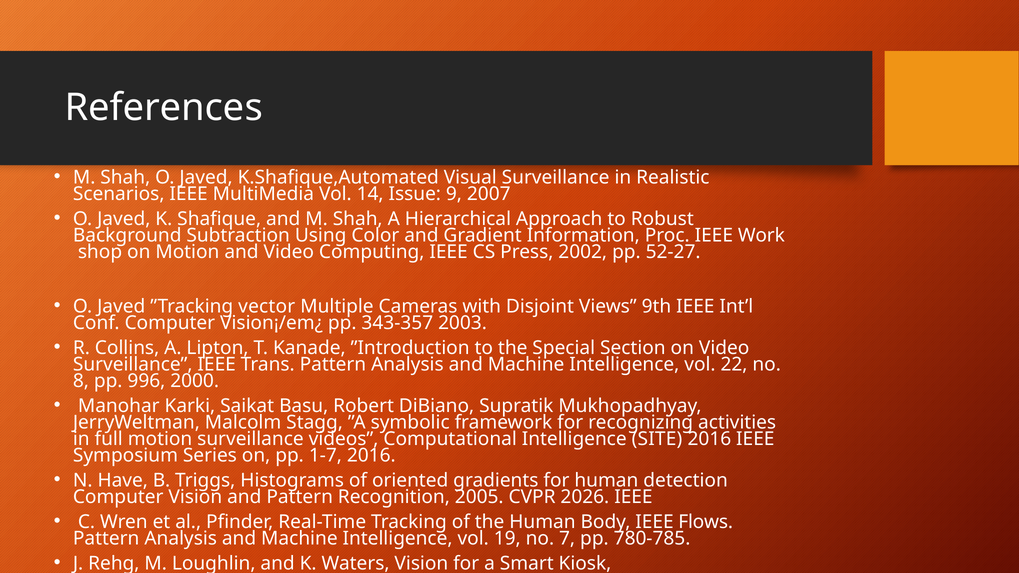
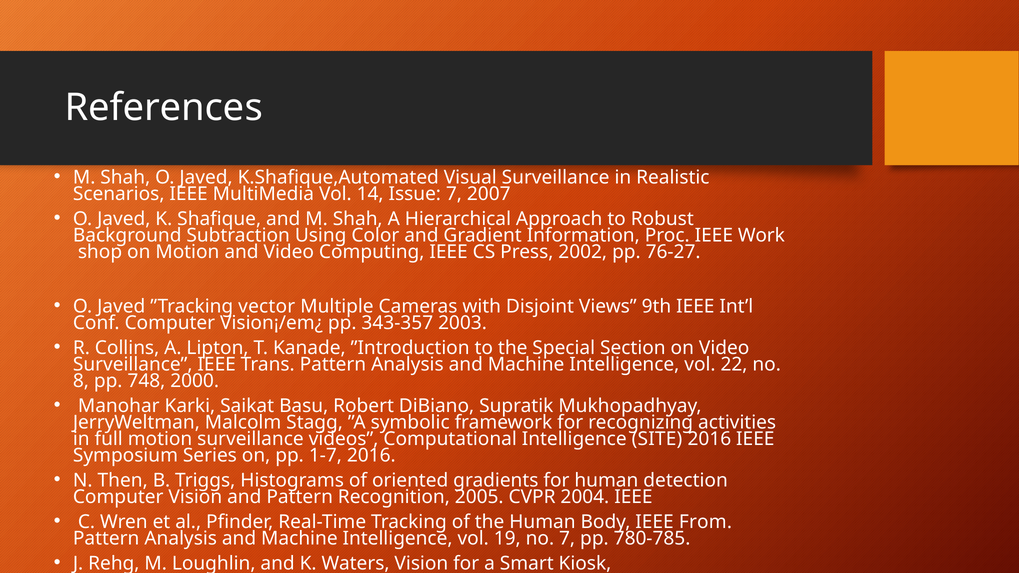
Issue 9: 9 -> 7 (454, 194)
52-27: 52-27 -> 76-27 (673, 252)
996: 996 -> 748 (146, 381)
Have: Have -> Then (123, 480)
2026: 2026 -> 2004 (585, 497)
Flows: Flows -> From (705, 522)
